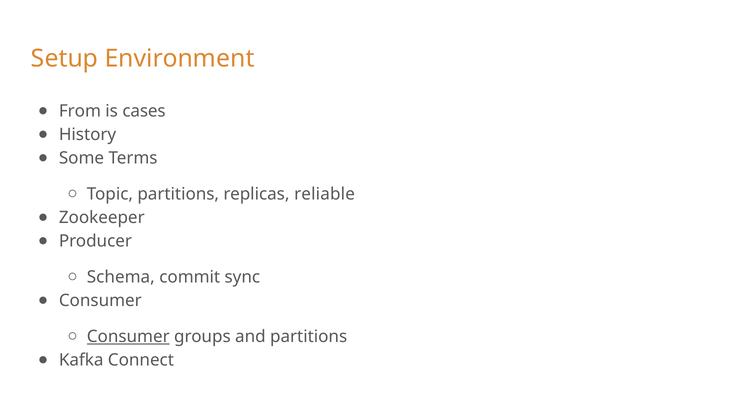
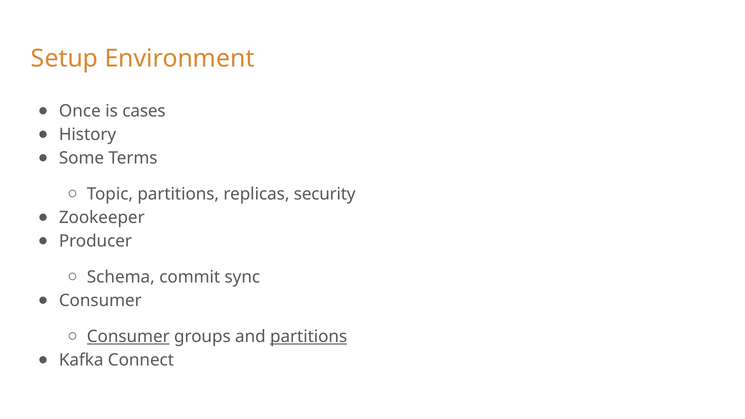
From: From -> Once (80, 111)
reliable: reliable -> security (325, 194)
partitions underline: none -> present (309, 337)
